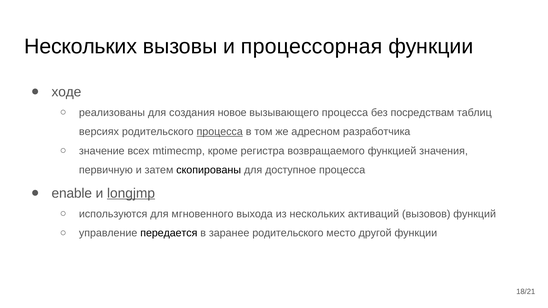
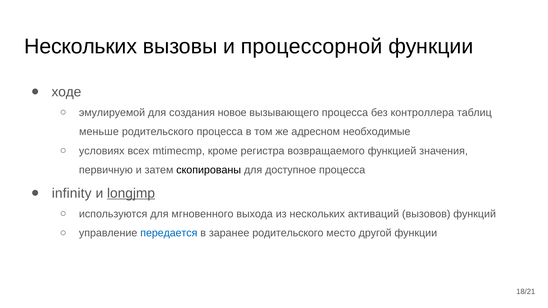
процессорная: процессорная -> процессорной (312, 46)
реализованы: реализованы -> эмулируемой (112, 113)
посредствам: посредствам -> контроллера (422, 113)
версиях: версиях -> меньше (99, 132)
процесса underline: present -> none (220, 132)
разработчика: разработчика -> необходимые (377, 132)
значение: значение -> условиях (102, 151)
enable: enable -> infinity (72, 193)
передается colour: black -> blue (169, 233)
